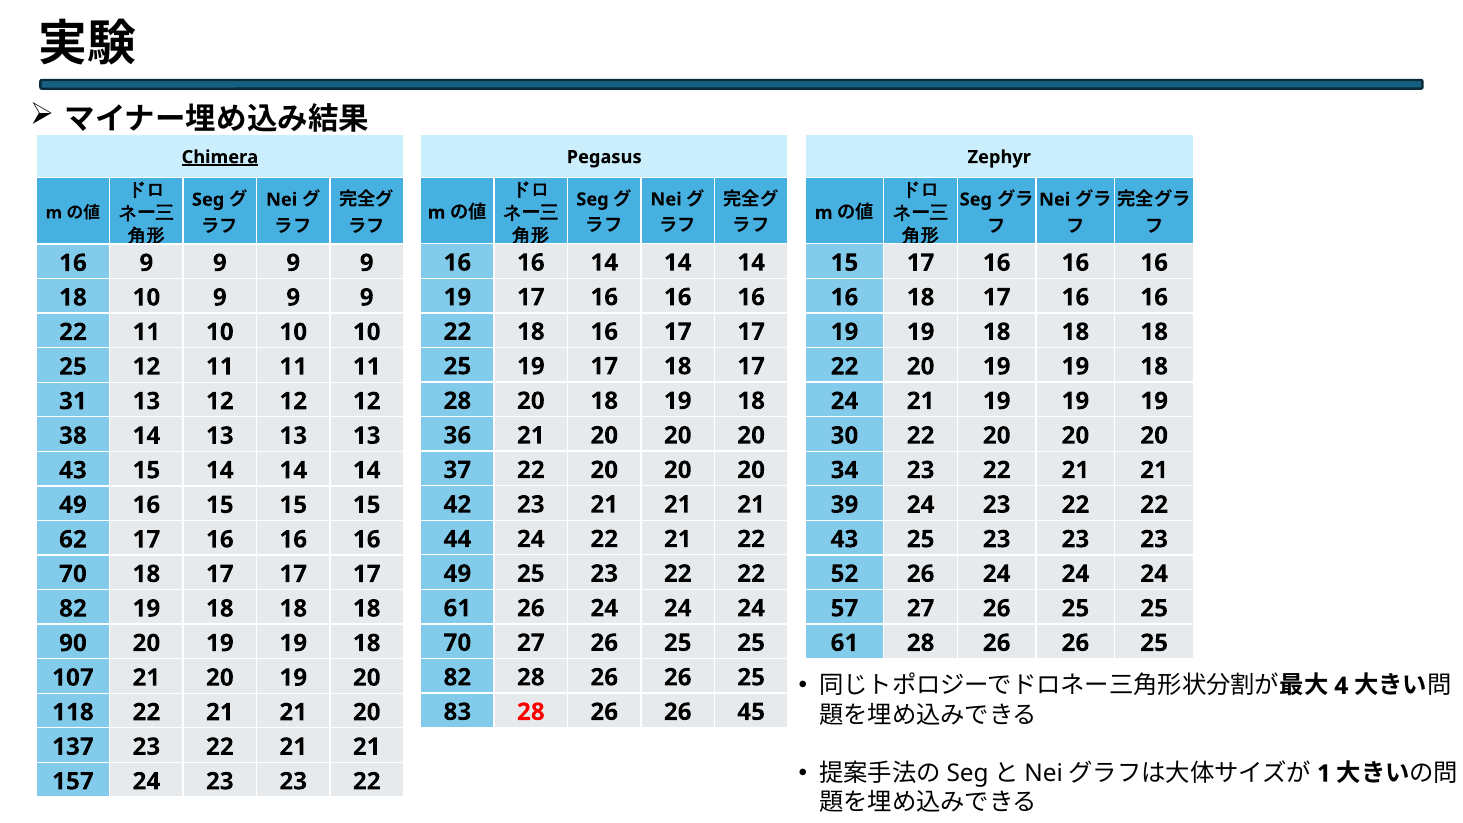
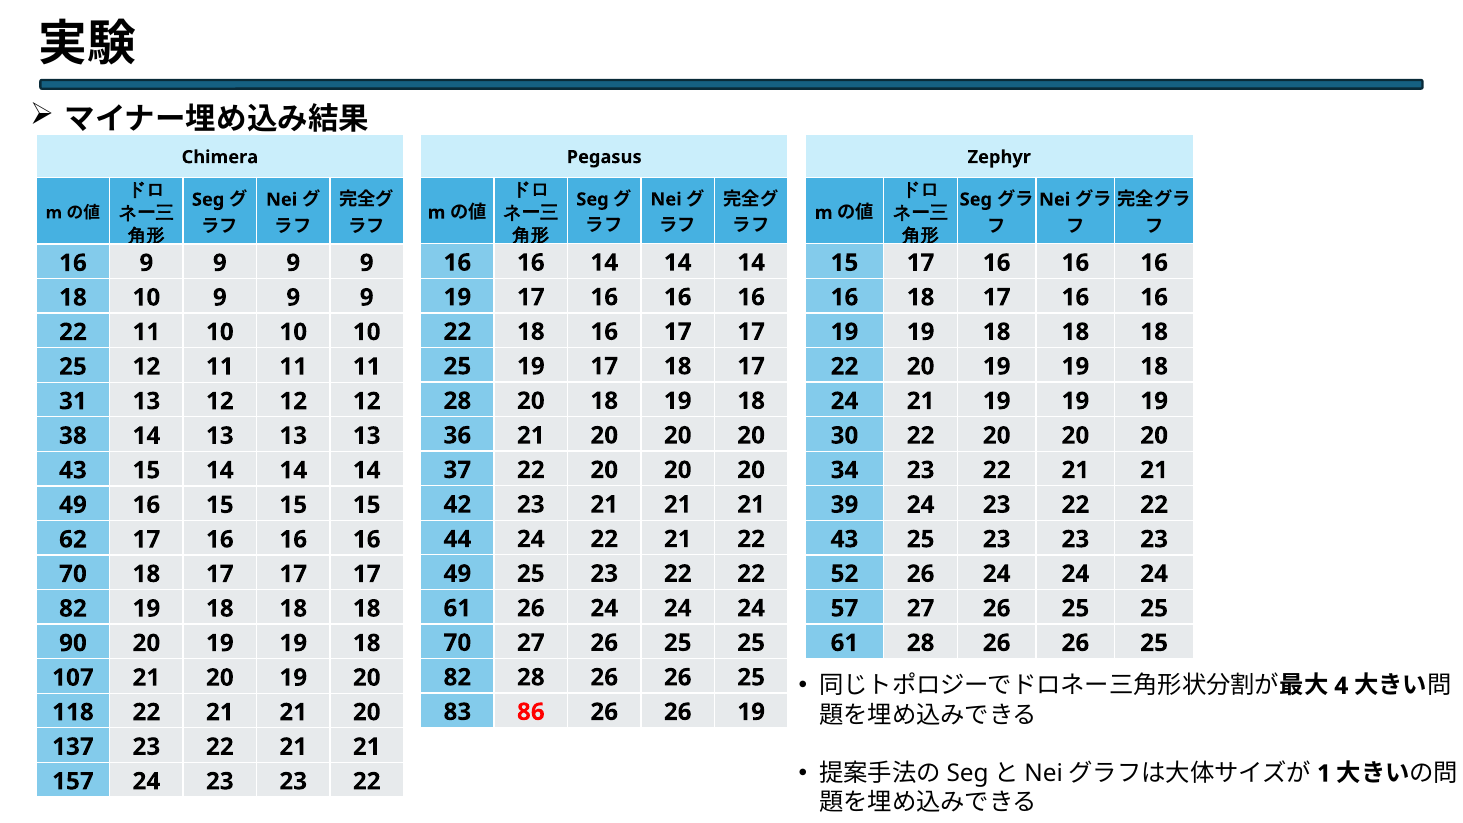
Chimera underline: present -> none (220, 157)
83 28: 28 -> 86 (531, 712)
26 45: 45 -> 19 (751, 712)
